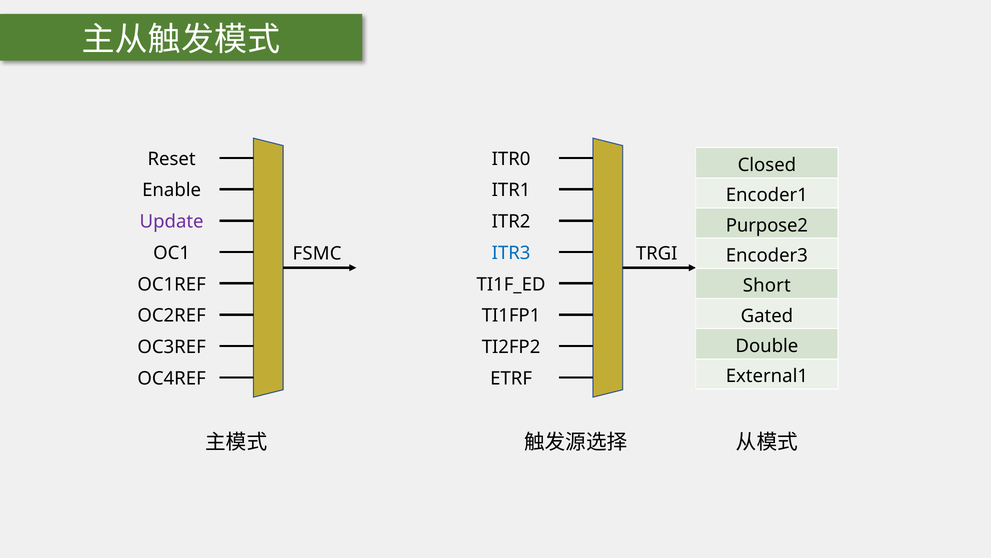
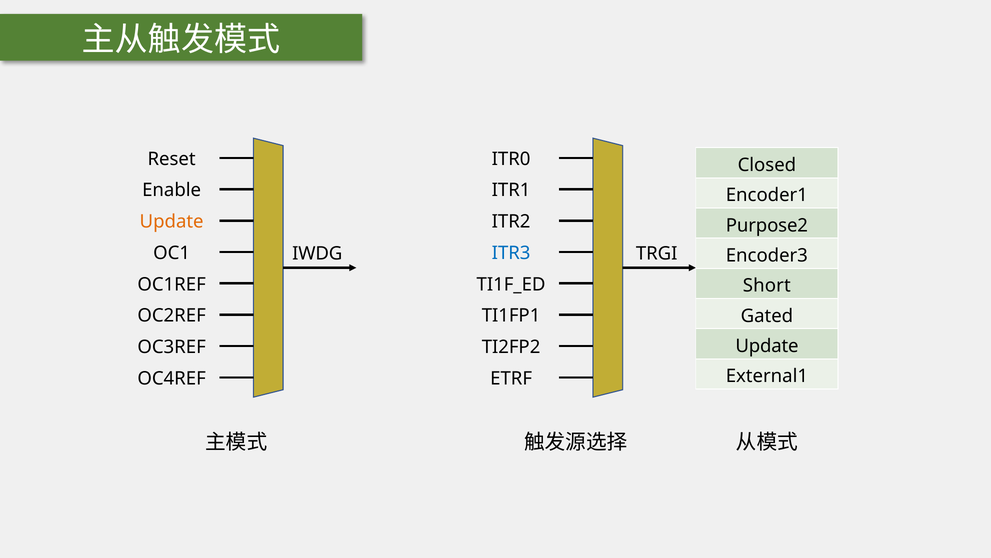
Update colour: purple -> orange (172, 221)
FSMC: FSMC -> IWDG (317, 253)
Double: Double -> Update (767, 346)
